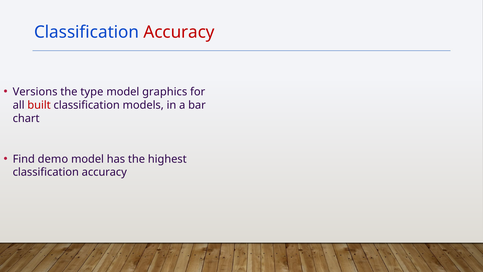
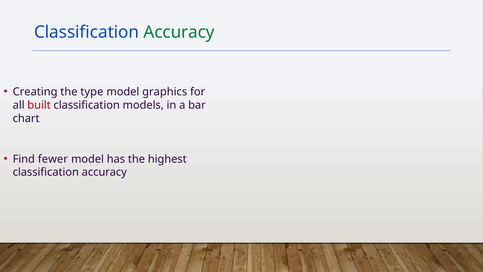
Accuracy colour: red -> green (179, 32)
Versions: Versions -> Creating (35, 92)
demo: demo -> fewer (53, 159)
